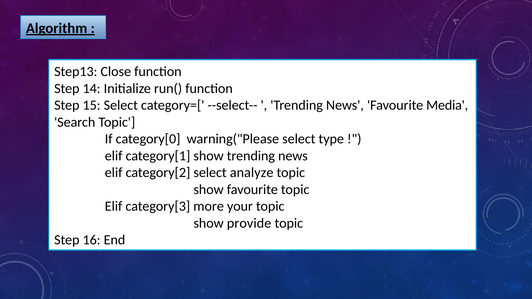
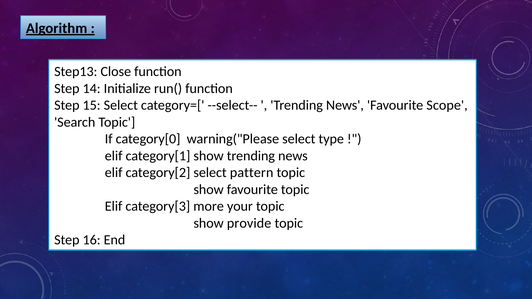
Media: Media -> Scope (447, 105)
analyze: analyze -> pattern (252, 173)
